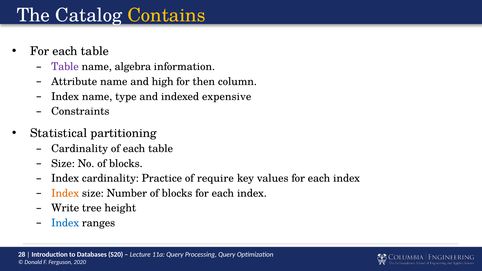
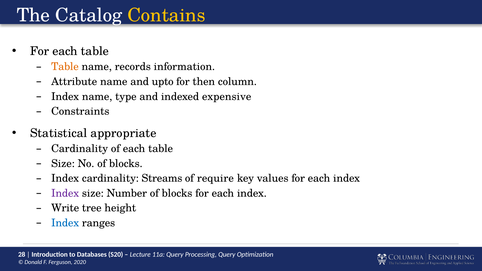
Table colour: purple -> orange (65, 67)
algebra: algebra -> records (133, 67)
high: high -> upto (163, 82)
partitioning: partitioning -> appropriate (123, 133)
Practice: Practice -> Streams (162, 178)
Index colour: orange -> purple (65, 193)
